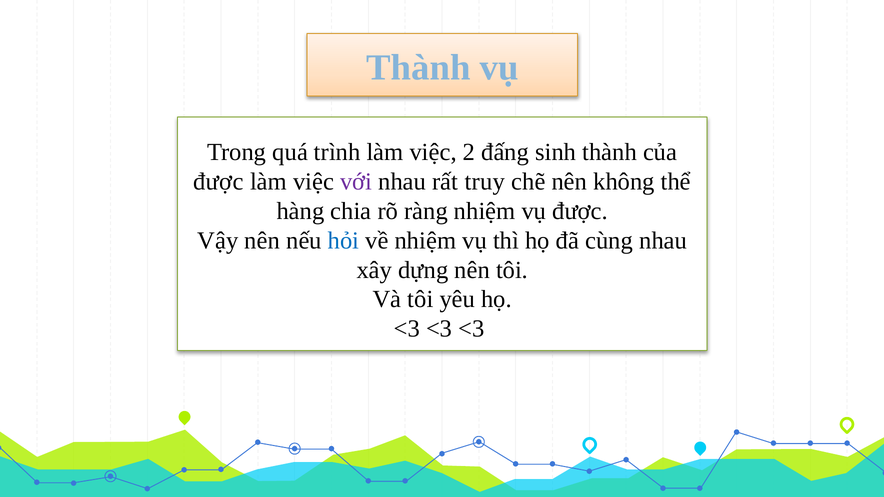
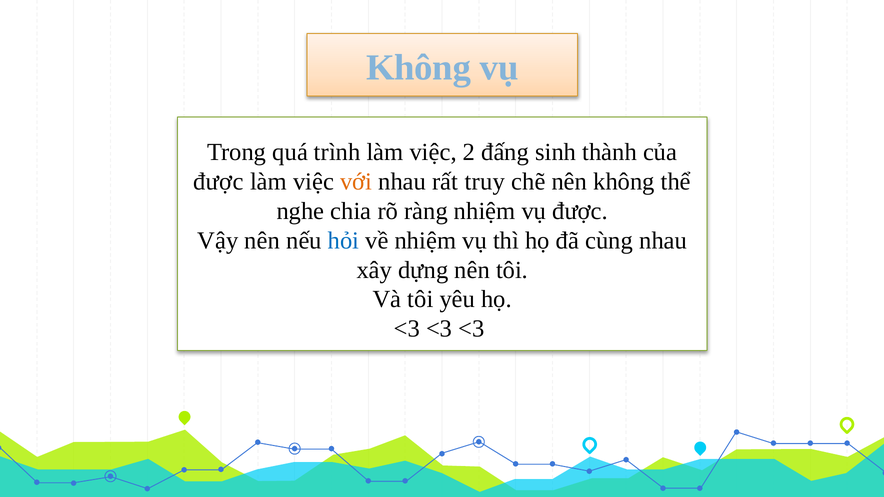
Thành: Thành -> Không (419, 68)
với colour: purple -> orange (356, 182)
hàng: hàng -> nghe (300, 211)
